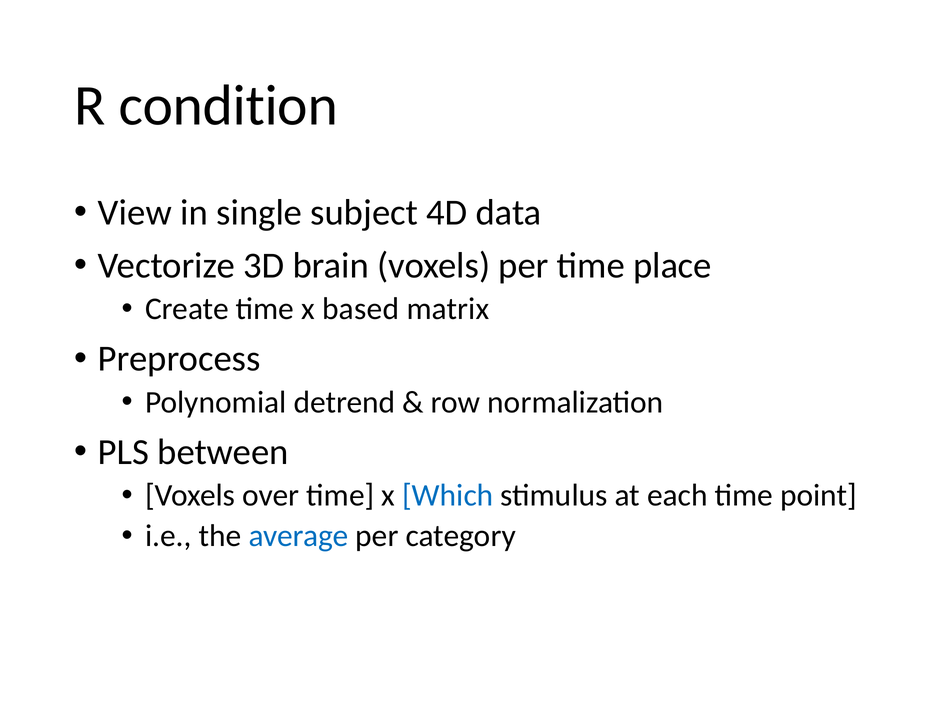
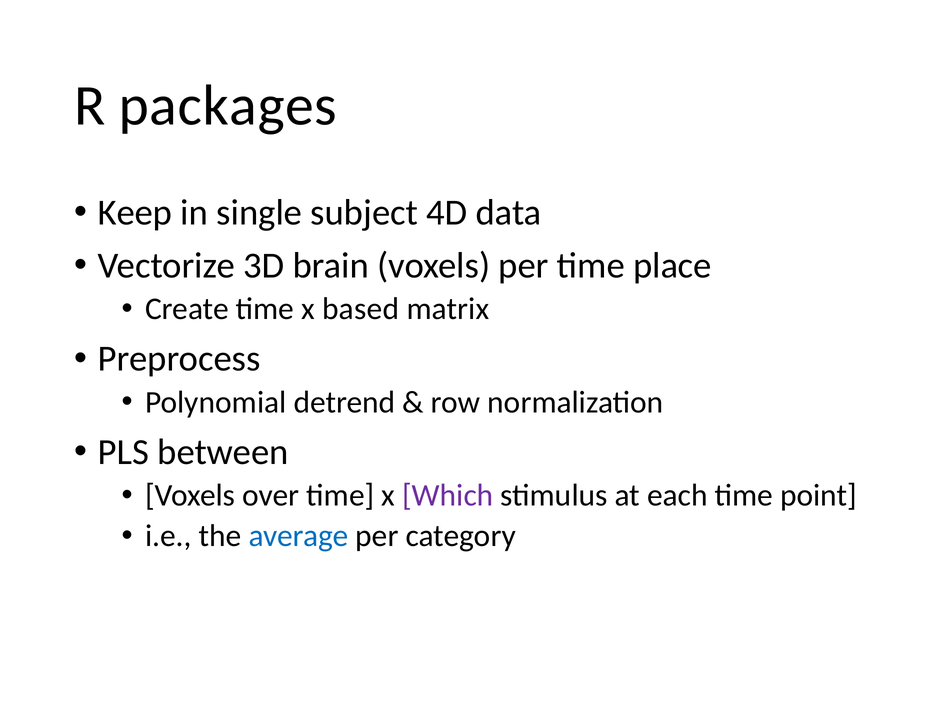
condition: condition -> packages (228, 106)
View: View -> Keep (135, 213)
Which colour: blue -> purple (448, 496)
